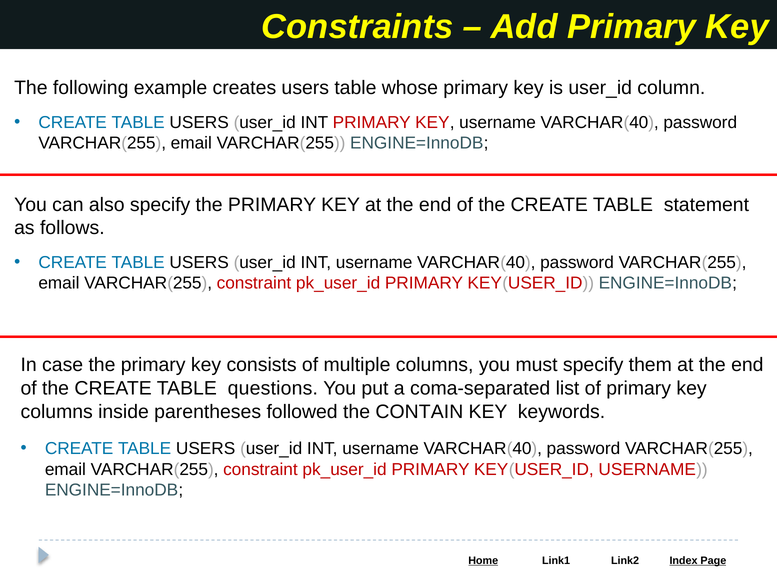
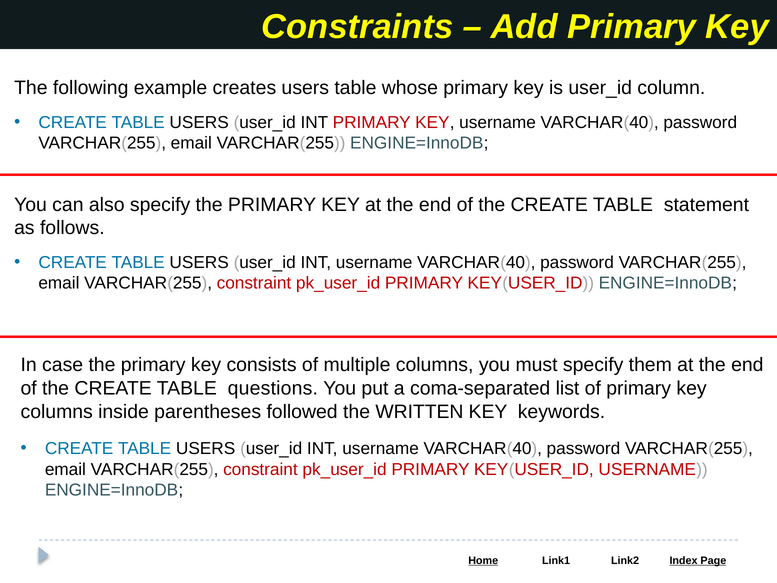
CONTAIN: CONTAIN -> WRITTEN (419, 411)
